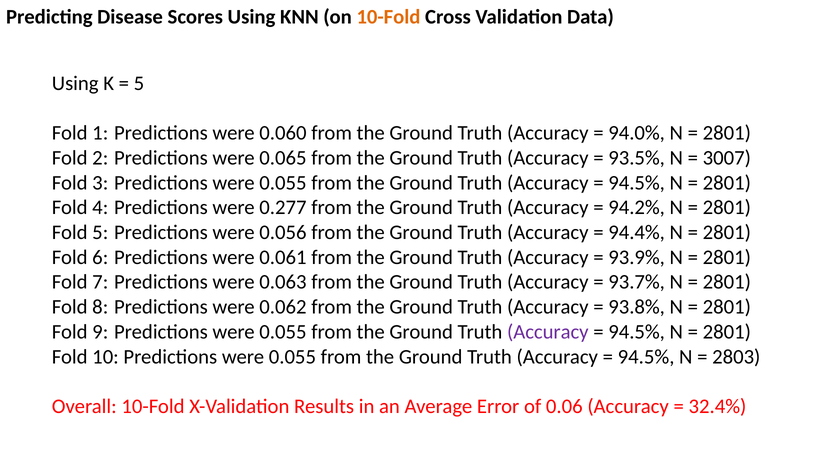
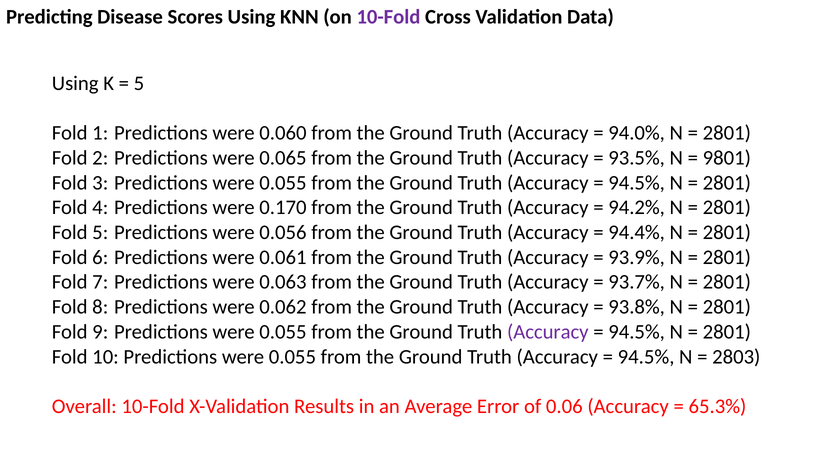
10-Fold colour: orange -> purple (388, 17)
3007: 3007 -> 9801 (727, 158)
0.277: 0.277 -> 0.170 (283, 208)
32.4%: 32.4% -> 65.3% (717, 407)
